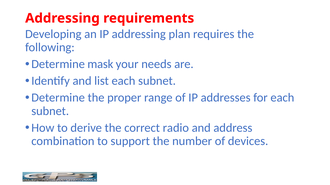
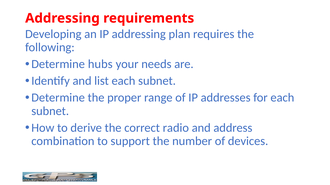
mask: mask -> hubs (100, 64)
